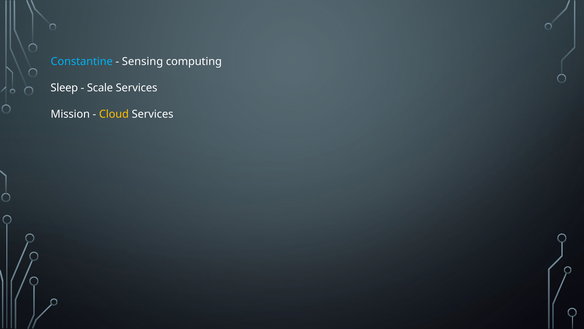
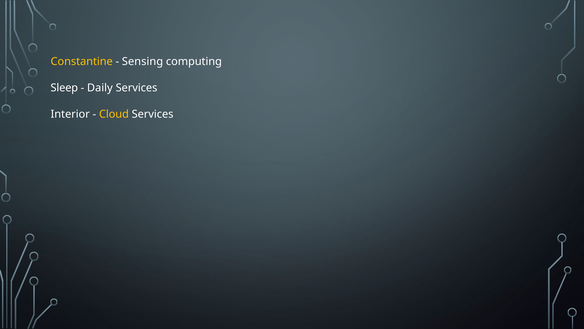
Constantine colour: light blue -> yellow (82, 62)
Scale: Scale -> Daily (100, 88)
Mission: Mission -> Interior (70, 114)
